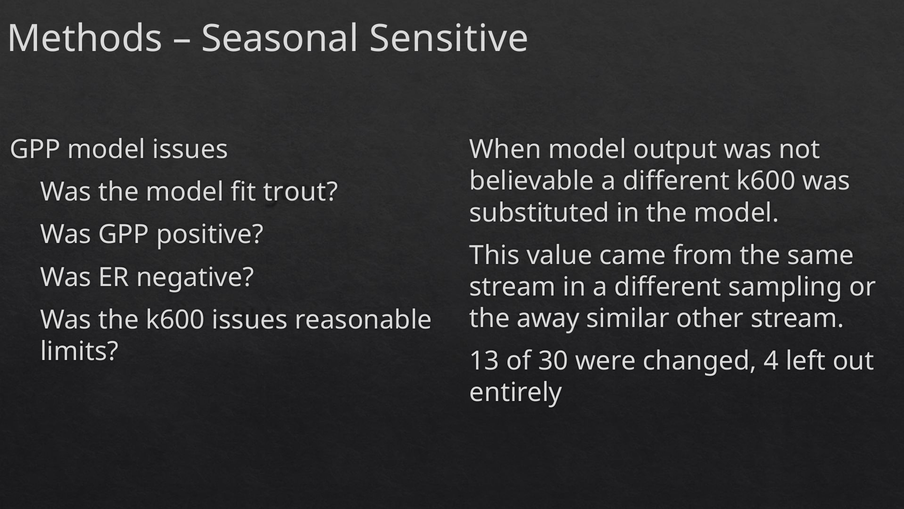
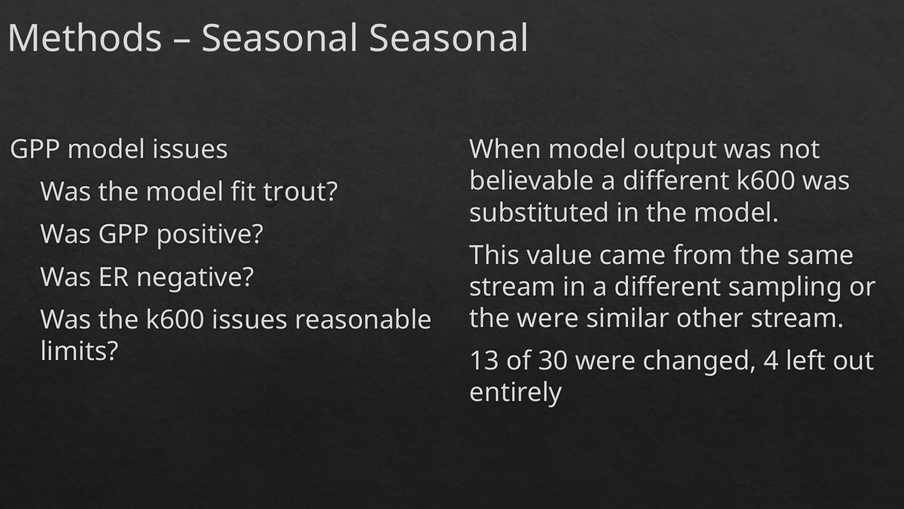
Seasonal Sensitive: Sensitive -> Seasonal (449, 39)
the away: away -> were (548, 318)
